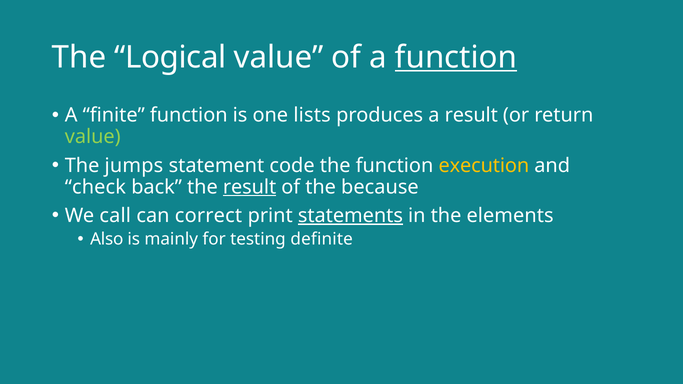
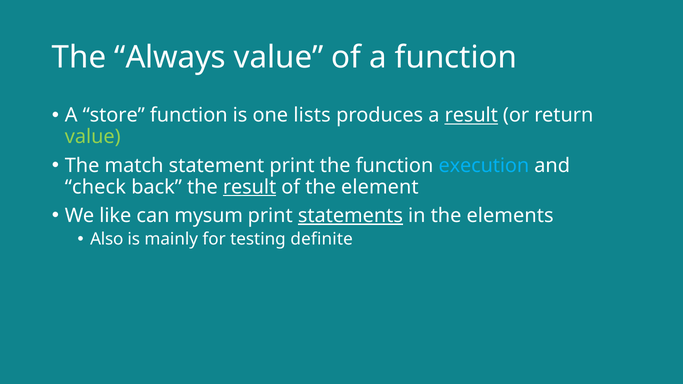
Logical: Logical -> Always (170, 57)
function underline: present -> none (456, 57)
finite: finite -> store (114, 115)
result underline: none -> present (471, 115)
jumps: jumps -> match (134, 166)
statement code: code -> print (292, 166)
execution colour: yellow -> light blue (484, 166)
because: because -> element (380, 187)
call: call -> like (115, 216)
correct: correct -> mysum (209, 216)
